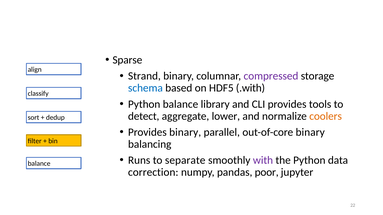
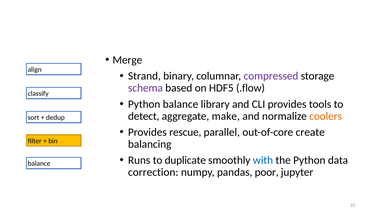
Sparse: Sparse -> Merge (127, 60)
schema colour: blue -> purple (145, 88)
.with: .with -> .flow (250, 88)
lower: lower -> make (226, 116)
Provides binary: binary -> rescue (185, 132)
out-of-core binary: binary -> create (310, 132)
separate: separate -> duplicate (185, 161)
with colour: purple -> blue (263, 161)
